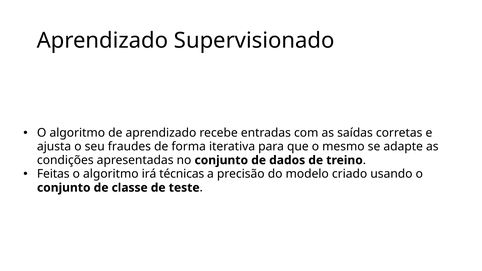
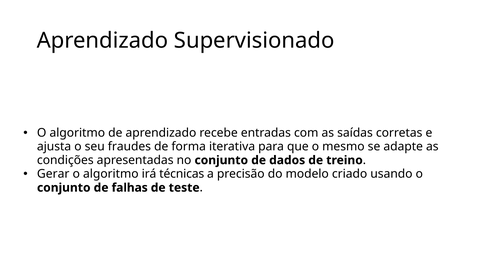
Feitas: Feitas -> Gerar (53, 174)
classe: classe -> falhas (130, 188)
